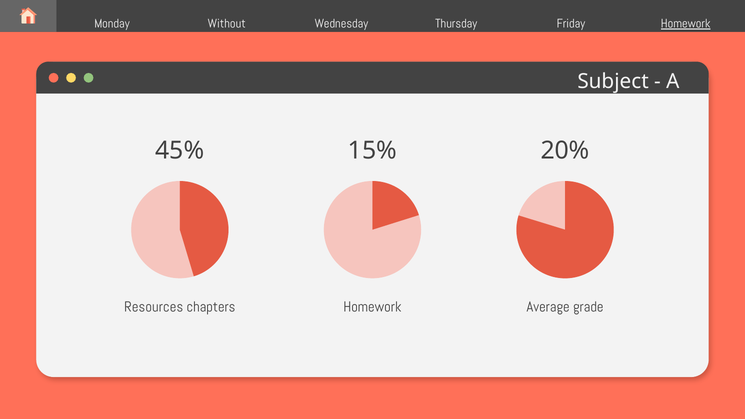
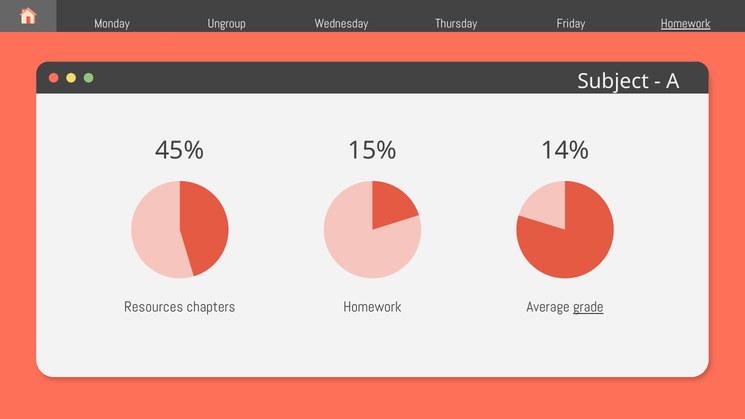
Without: Without -> Ungroup (227, 24)
20%: 20% -> 14% (565, 150)
grade underline: none -> present (588, 307)
